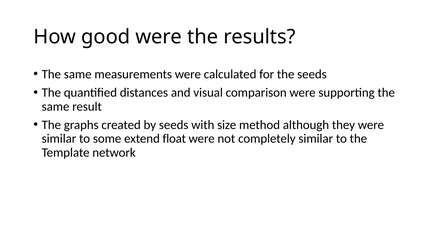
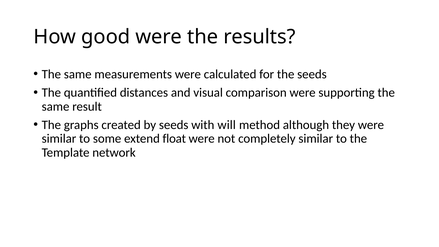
size: size -> will (227, 125)
